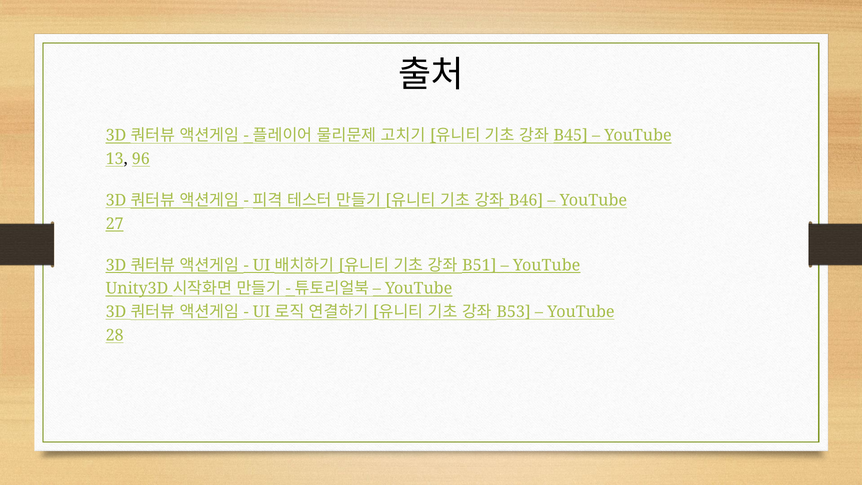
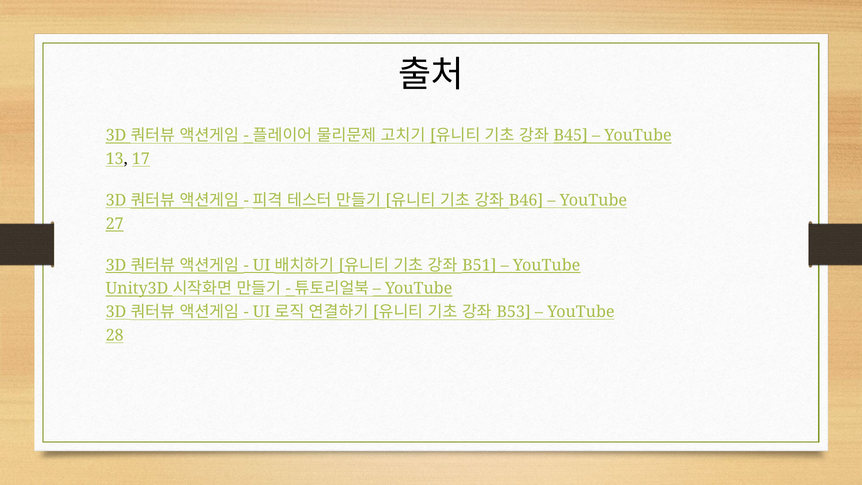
96: 96 -> 17 (141, 159)
